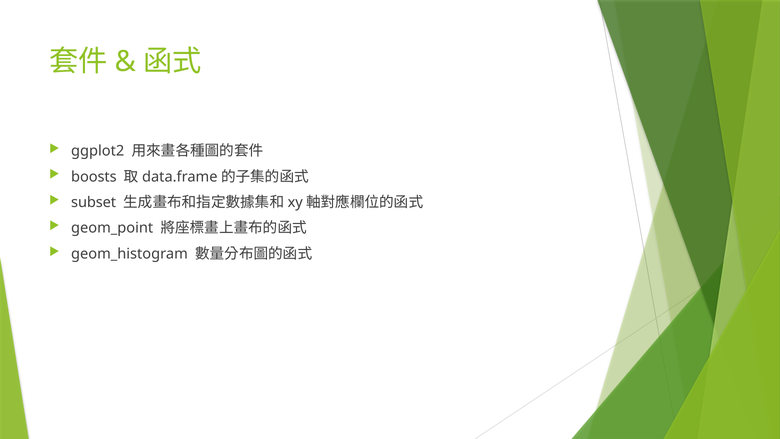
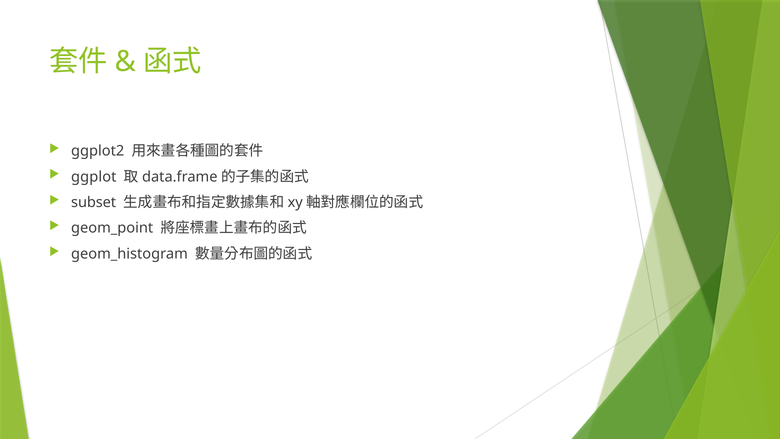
boosts: boosts -> ggplot (94, 177)
